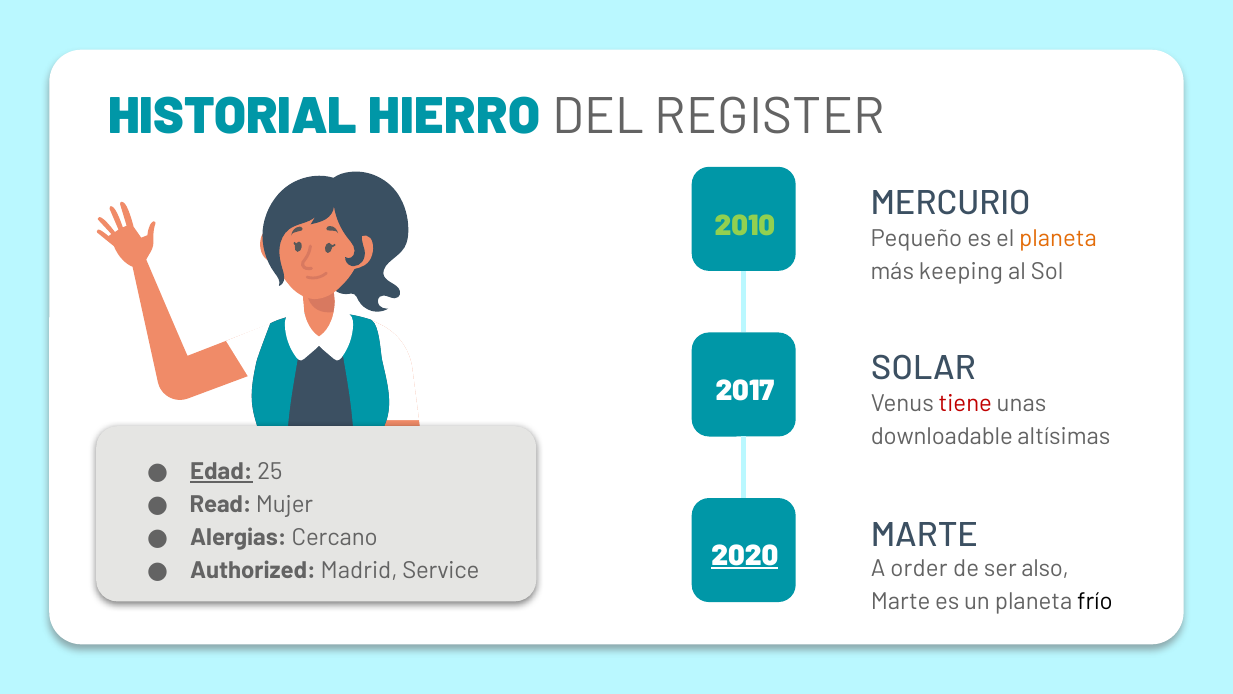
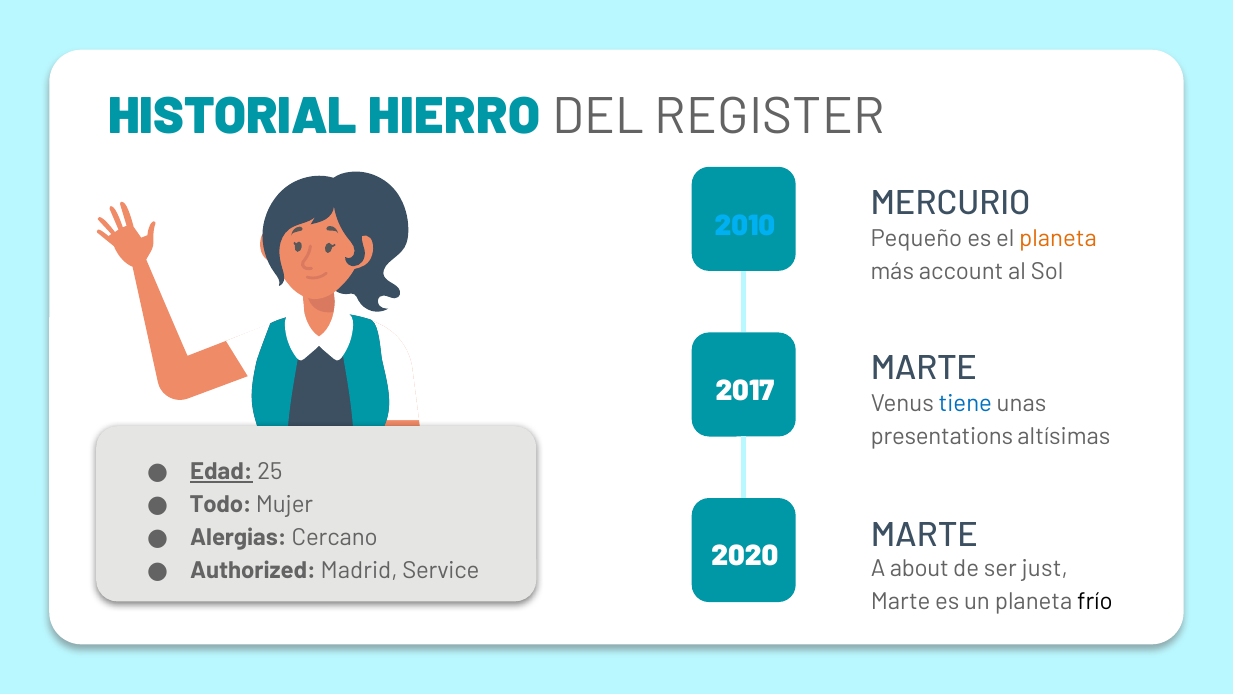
2010 colour: light green -> light blue (745, 225)
keeping: keeping -> account (961, 272)
SOLAR: SOLAR -> MARTE (924, 368)
tiene colour: red -> blue (965, 403)
downloadable: downloadable -> presentations (942, 437)
Read: Read -> Todo (221, 504)
2020 underline: present -> none (745, 555)
order: order -> about (919, 568)
also: also -> just (1045, 568)
